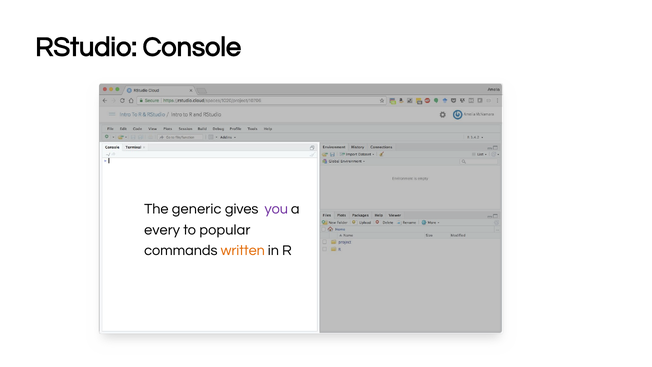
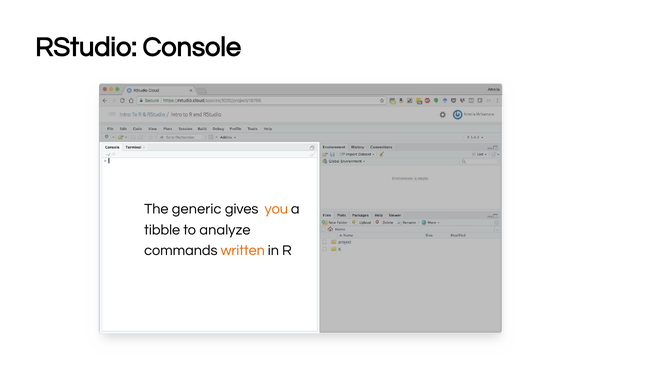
you colour: purple -> orange (276, 209)
every: every -> tibble (162, 230)
popular: popular -> analyze (225, 230)
